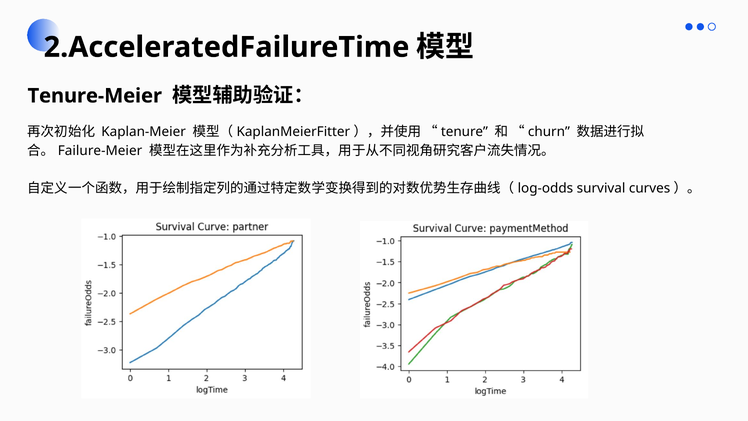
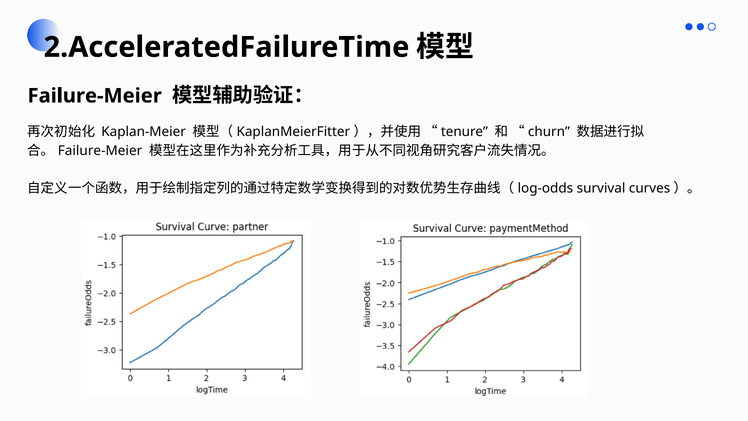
Tenure-Meier: Tenure-Meier -> Failure-Meier (95, 96)
